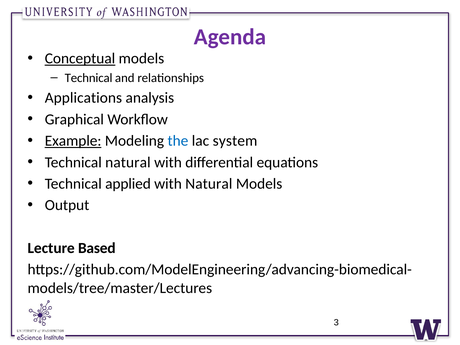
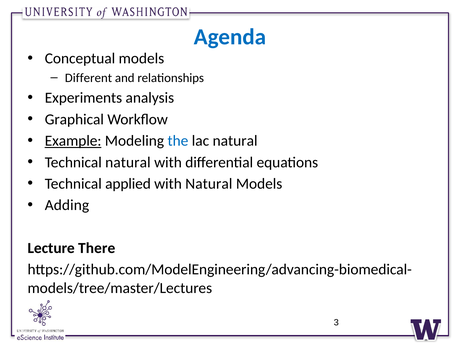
Agenda colour: purple -> blue (230, 37)
Conceptual underline: present -> none (80, 59)
Technical: Technical -> Different (88, 78)
Applications: Applications -> Experiments (83, 98)
lac system: system -> natural (235, 141)
Output: Output -> Adding (67, 205)
Based: Based -> There (97, 248)
